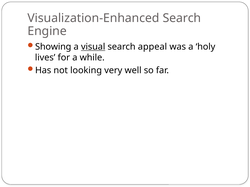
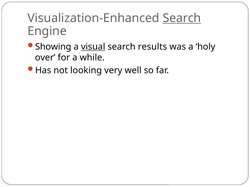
Search underline: none -> present (182, 18)
appeal: appeal -> results (152, 47)
lives: lives -> over (45, 58)
